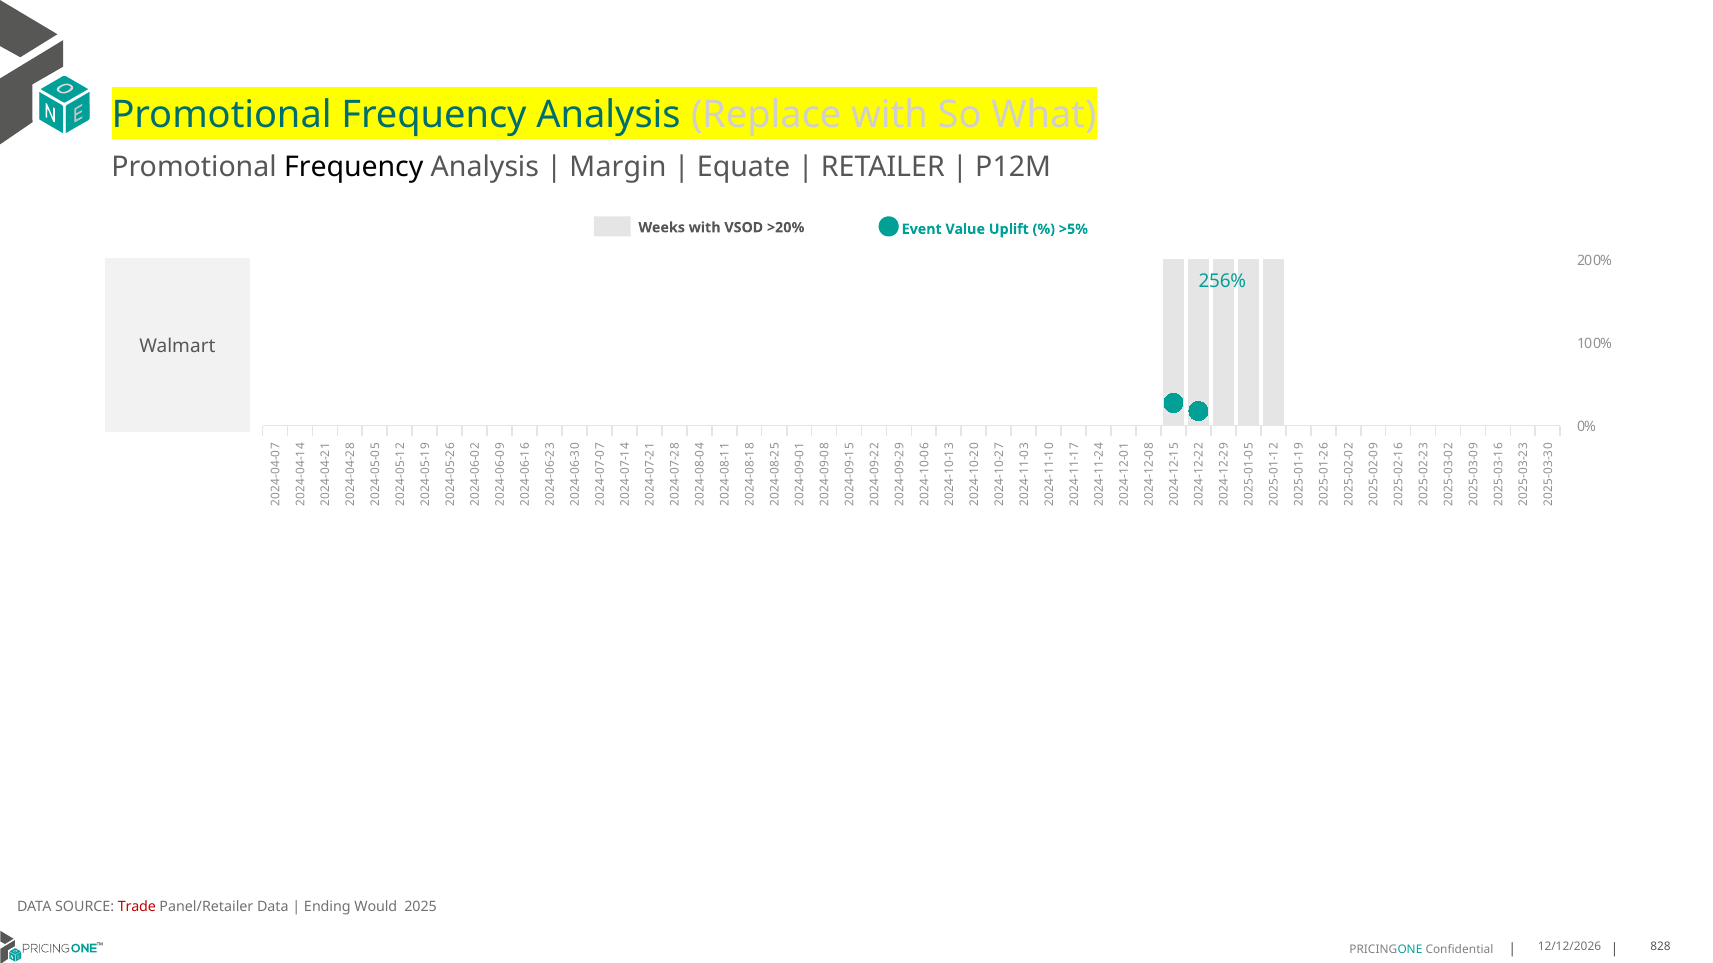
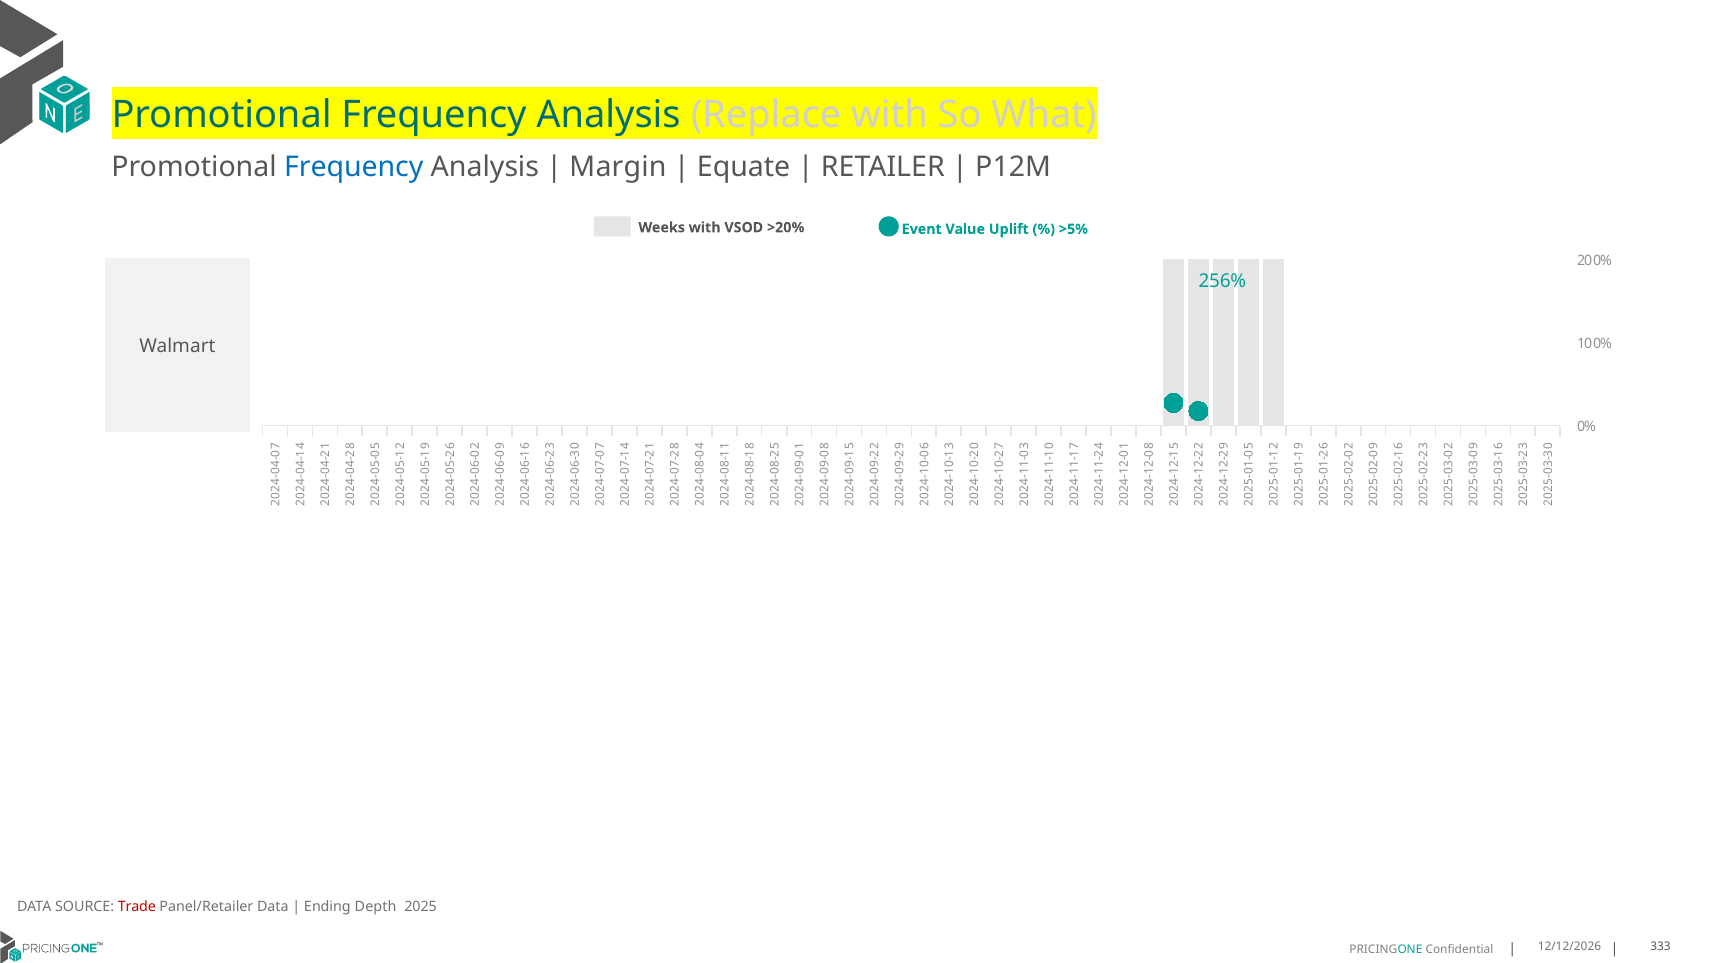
Frequency colour: black -> blue (354, 167)
Would: Would -> Depth (376, 908)
828: 828 -> 333 (1661, 947)
